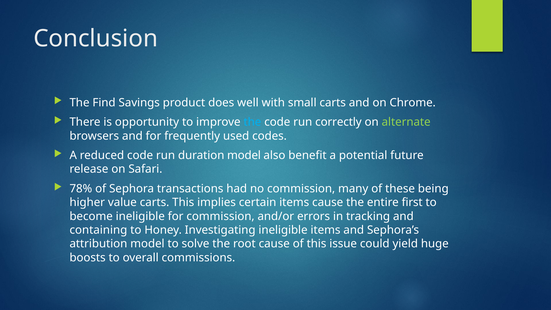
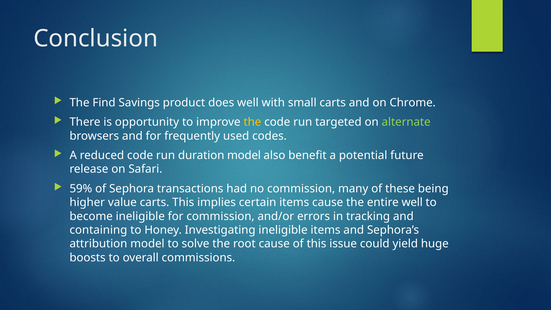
the colour: light blue -> yellow (252, 122)
correctly: correctly -> targeted (338, 122)
78%: 78% -> 59% (81, 189)
entire first: first -> well (412, 202)
